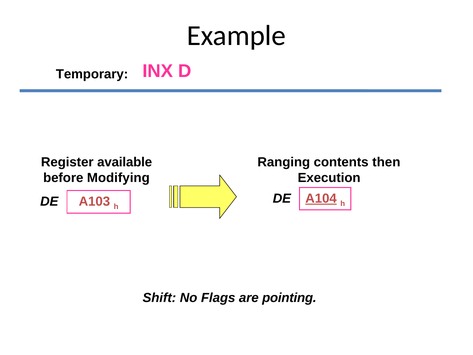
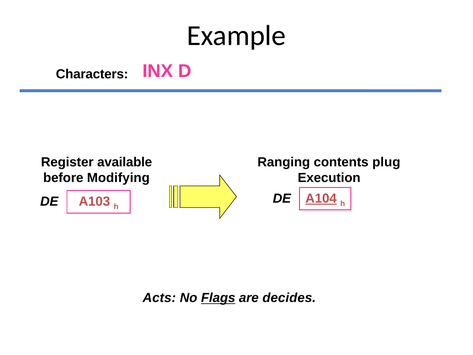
Temporary: Temporary -> Characters (92, 74)
then: then -> plug (386, 162)
Shift: Shift -> Acts (159, 298)
Flags underline: none -> present (218, 298)
pointing: pointing -> decides (289, 298)
